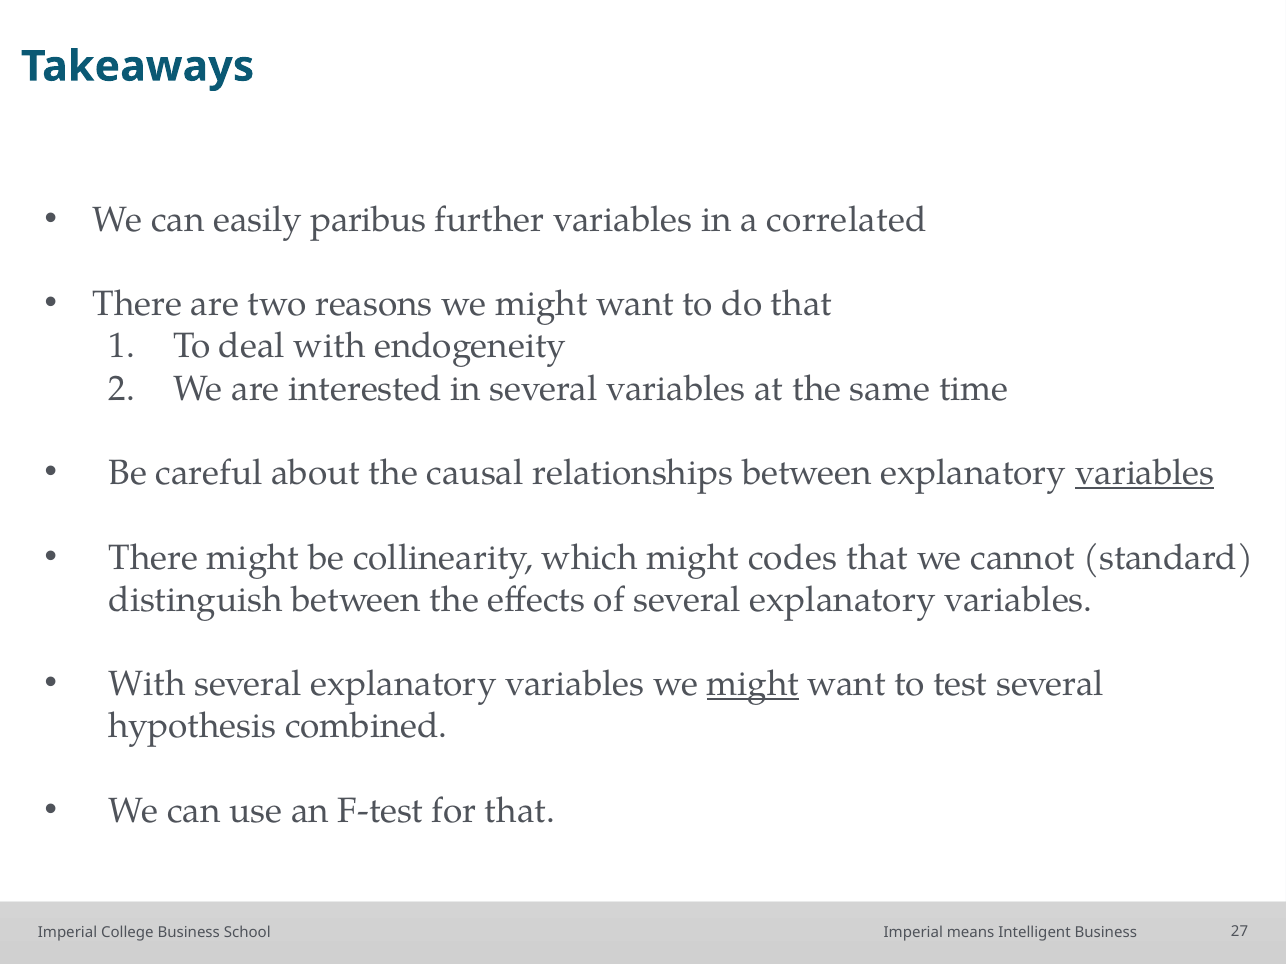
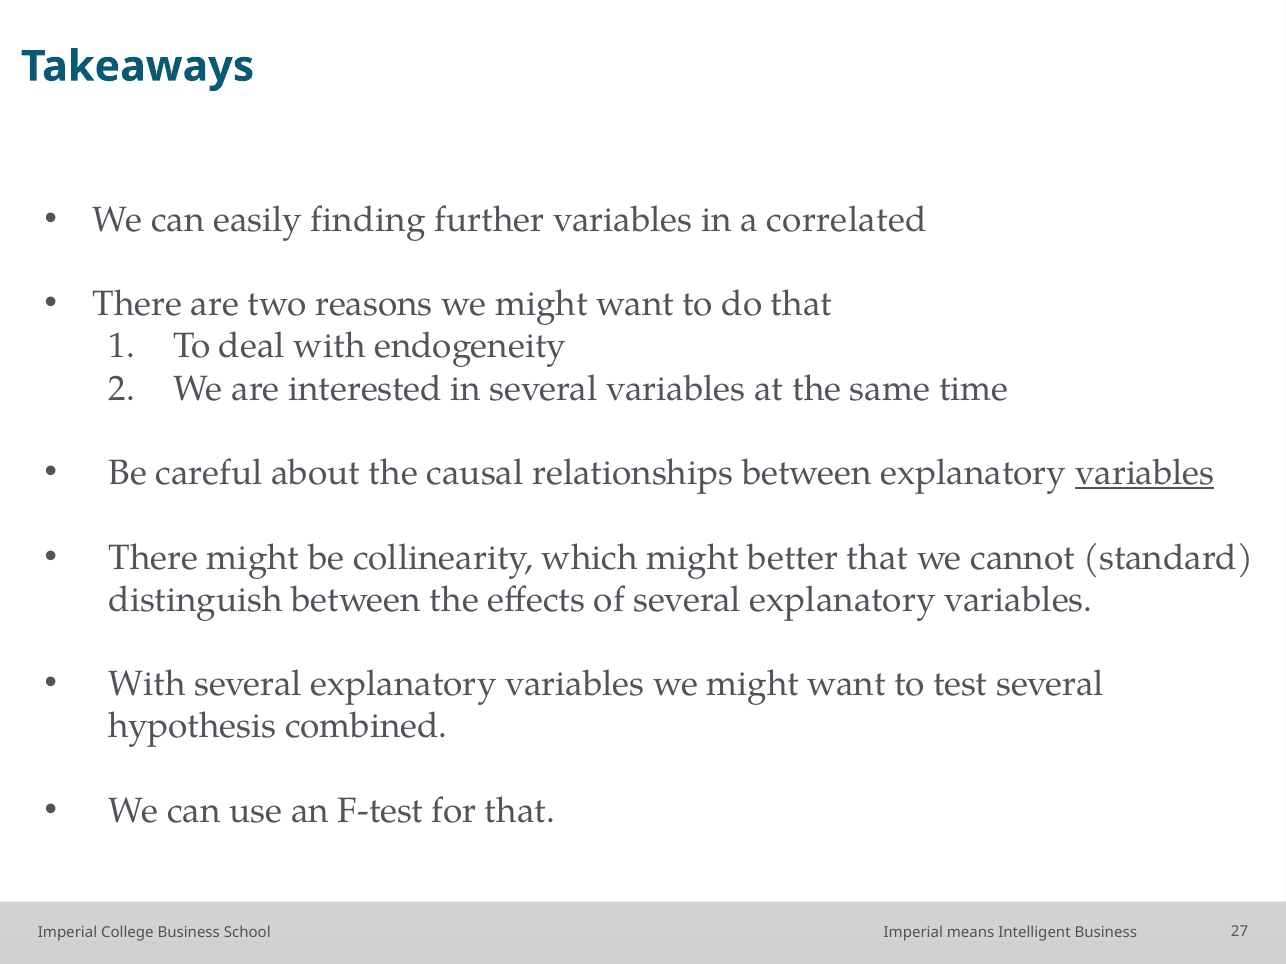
paribus: paribus -> finding (368, 220)
codes: codes -> better (793, 558)
might underline: present -> none (753, 684)
